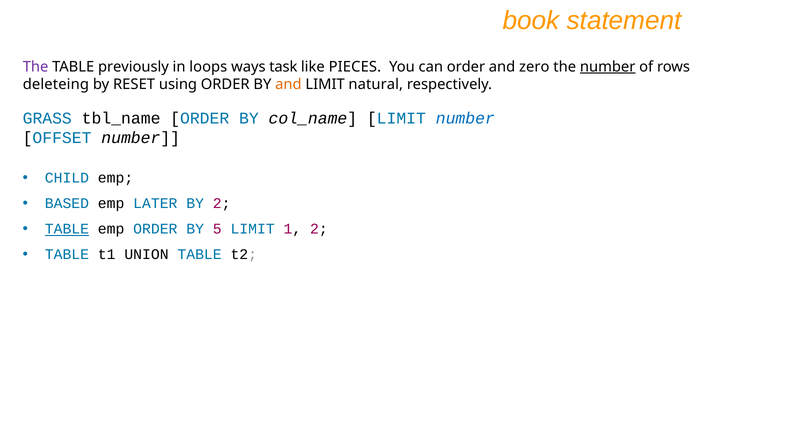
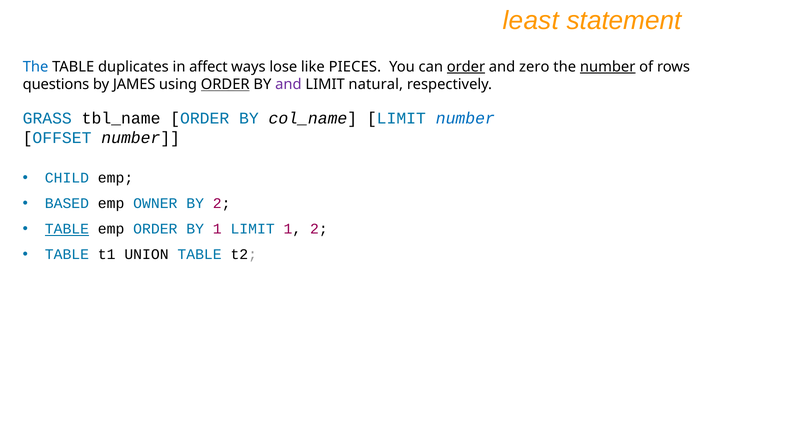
book: book -> least (531, 20)
The colour: purple -> blue (36, 67)
previously: previously -> duplicates (133, 67)
loops: loops -> affect (208, 67)
task: task -> lose (283, 67)
order underline: none -> present (466, 67)
deleteing: deleteing -> questions (56, 84)
RESET: RESET -> JAMES (134, 84)
ORDER underline: none -> present (225, 84)
and colour: orange -> purple (288, 84)
LATER: LATER -> OWNER (155, 204)
BY 5: 5 -> 1 (217, 229)
